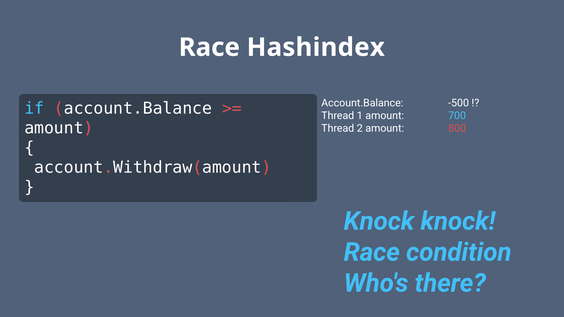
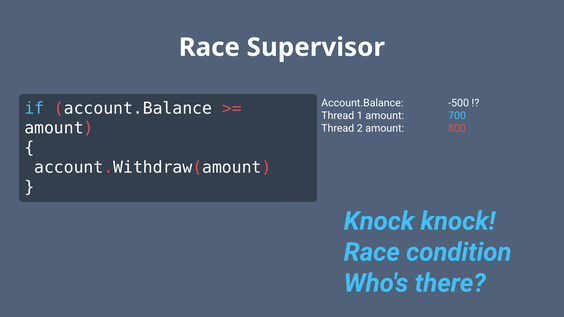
Hashindex: Hashindex -> Supervisor (316, 47)
